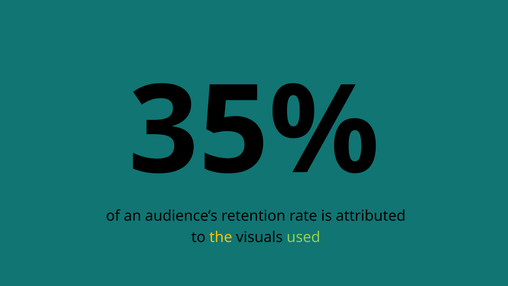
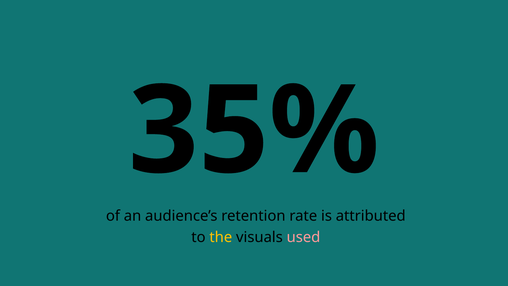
used colour: light green -> pink (303, 237)
